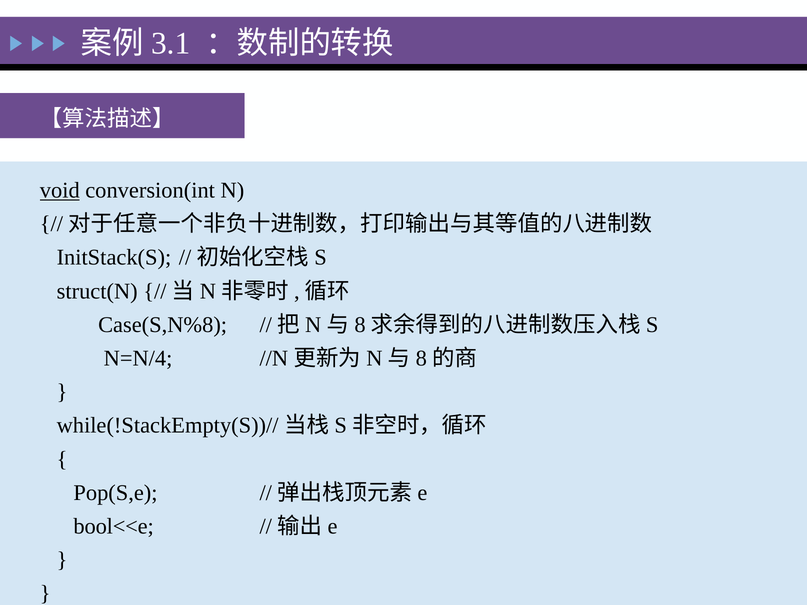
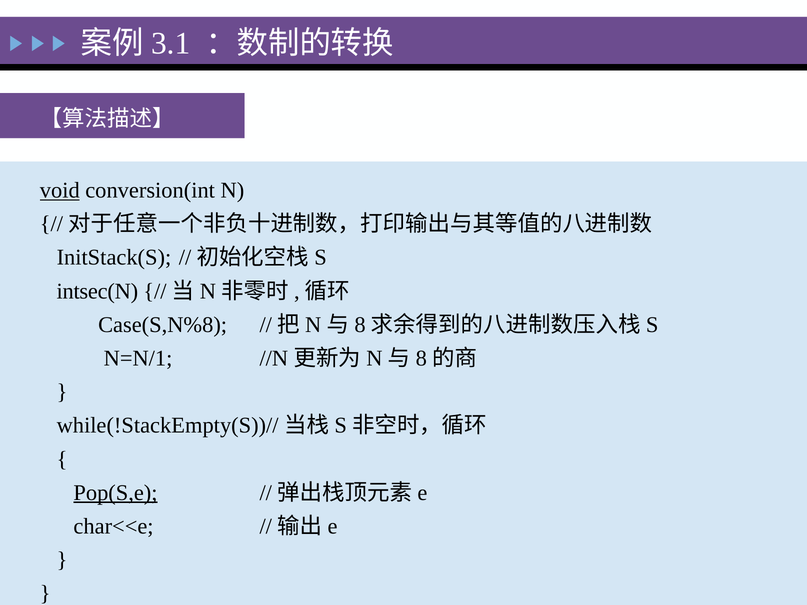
struct(N: struct(N -> intsec(N (97, 291)
N=N/4: N=N/4 -> N=N/1 (138, 358)
Pop(S,e underline: none -> present (115, 493)
bool<<e: bool<<e -> char<<e (114, 527)
